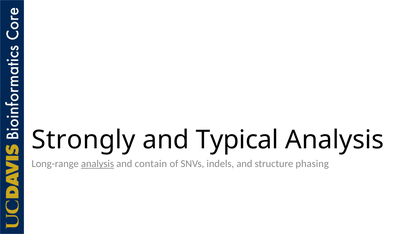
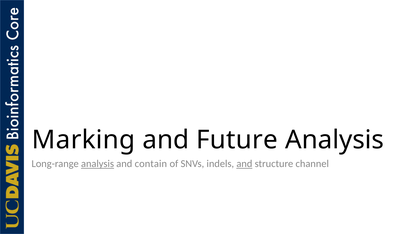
Strongly: Strongly -> Marking (84, 140)
Typical: Typical -> Future (237, 140)
and underline: none -> present (244, 164)
phasing: phasing -> channel (312, 164)
